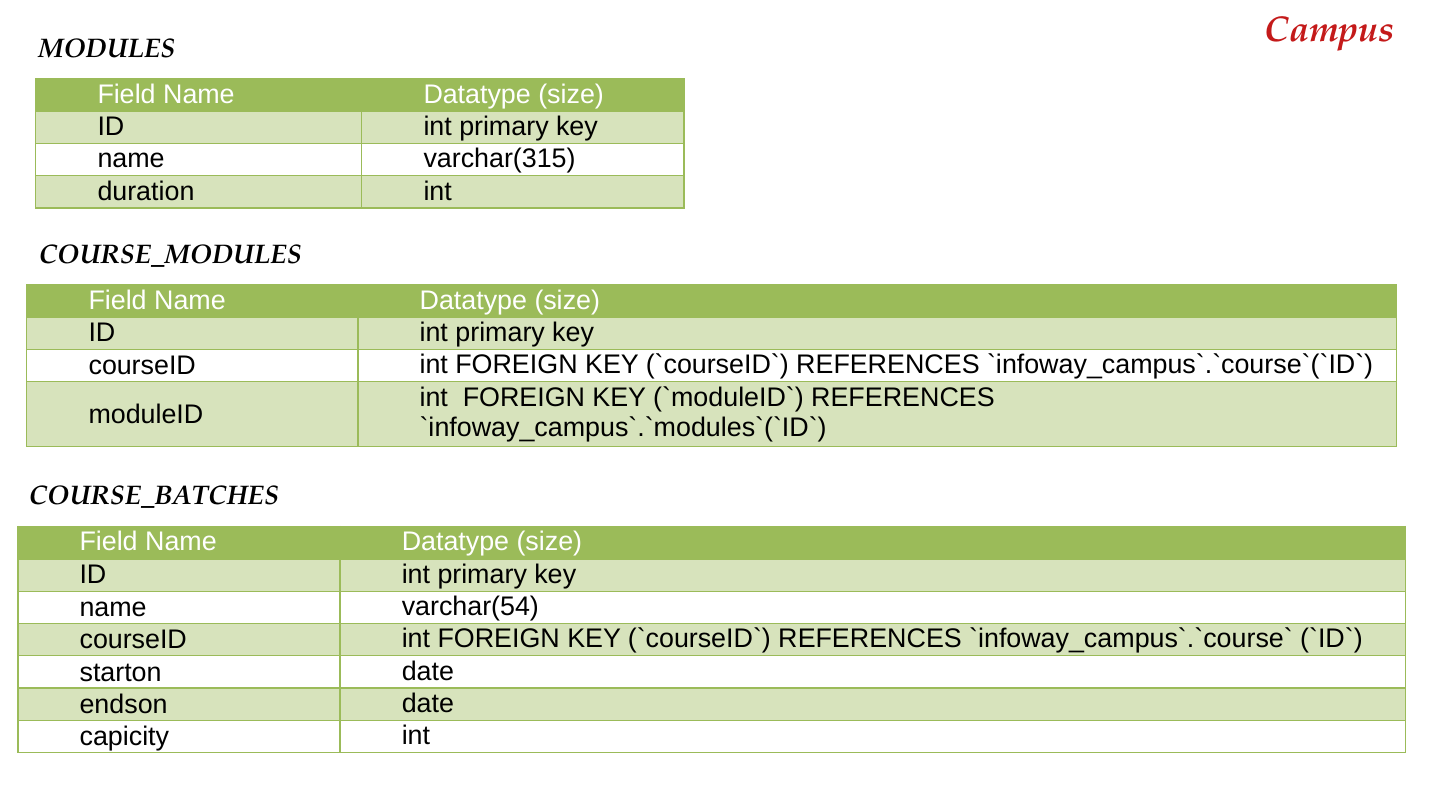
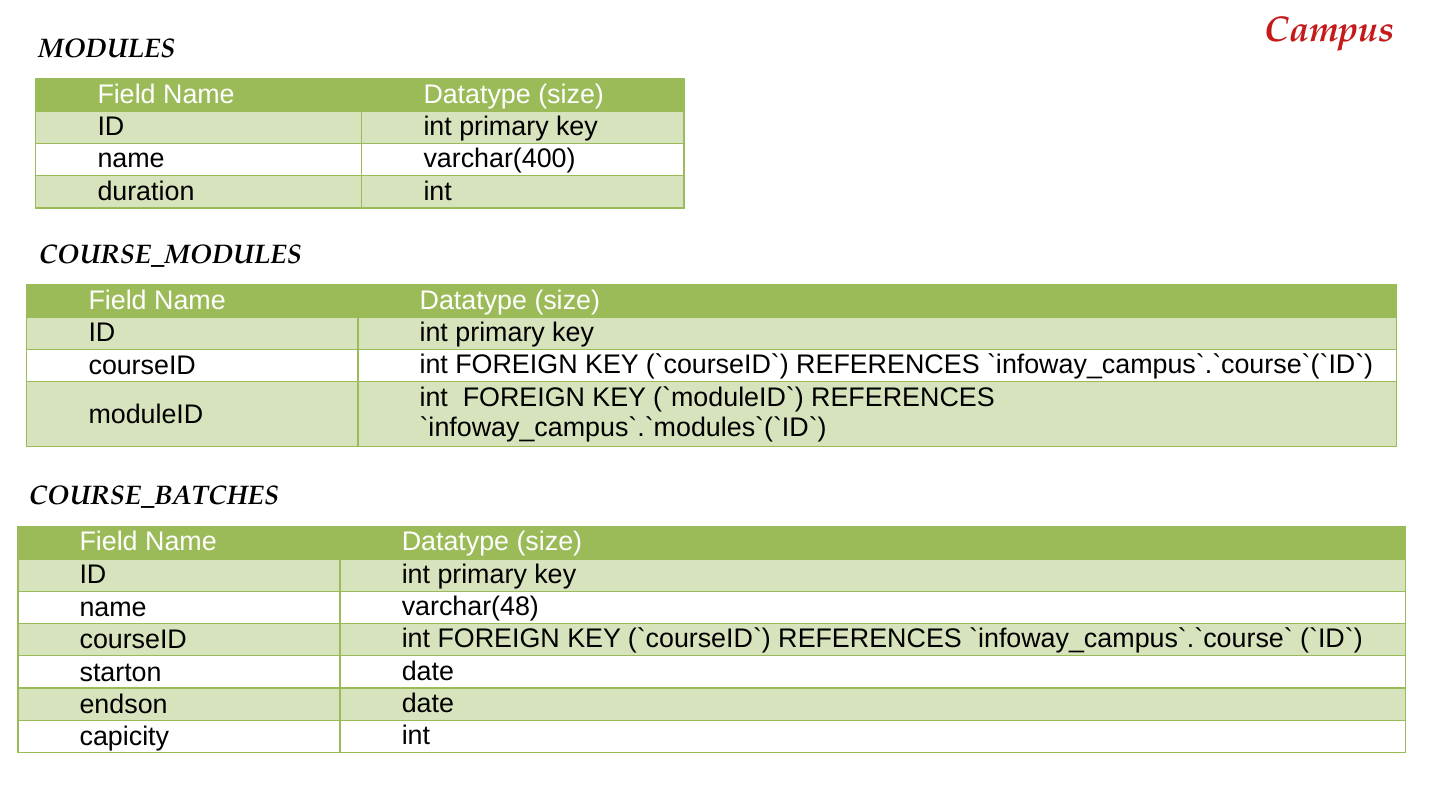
varchar(315: varchar(315 -> varchar(400 (500, 159)
varchar(54: varchar(54 -> varchar(48 (470, 606)
